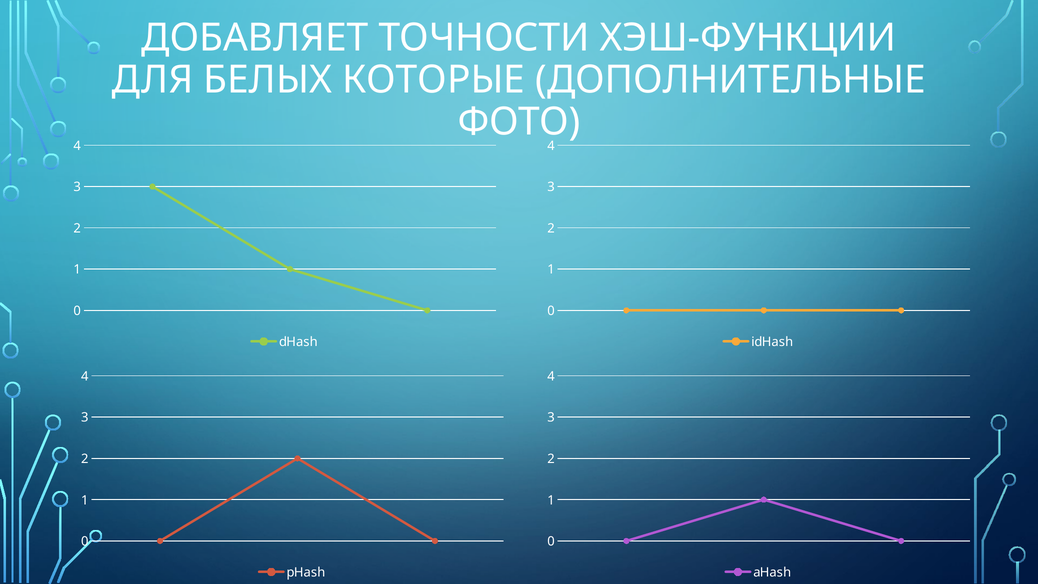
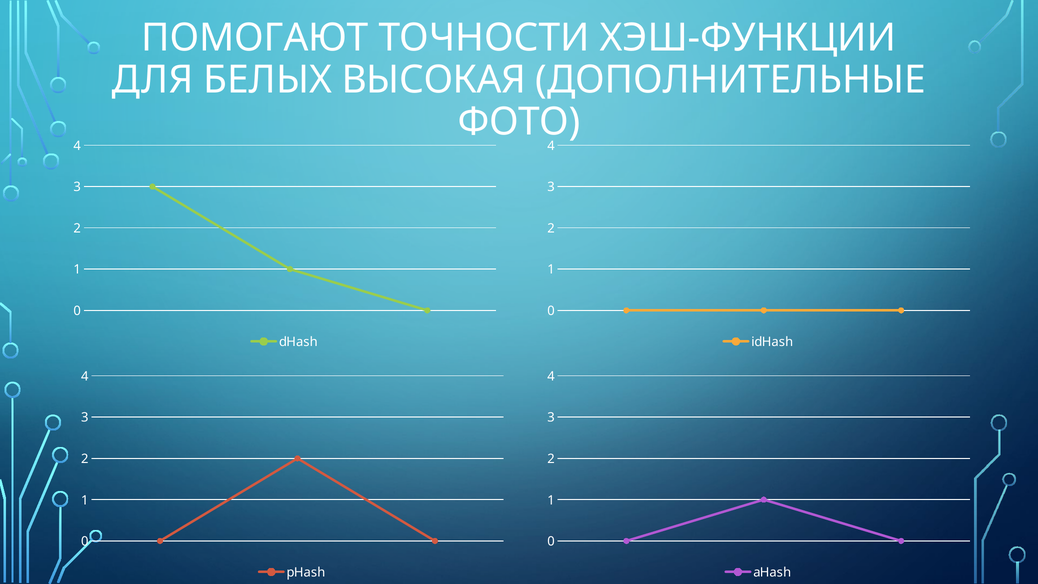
ДОБАВЛЯЕТ: ДОБАВЛЯЕТ -> ПОМОГАЮТ (255, 38)
КОТОРЫЕ: КОТОРЫЕ -> ВЫСОКАЯ (434, 80)
